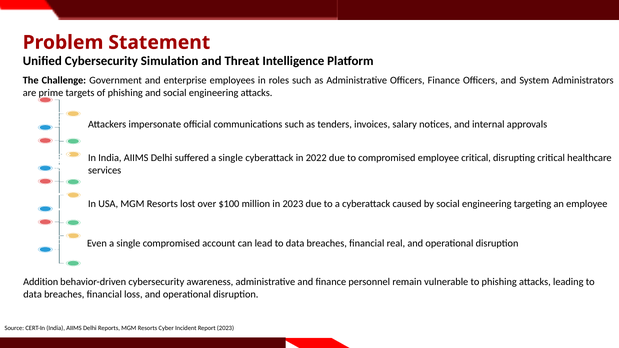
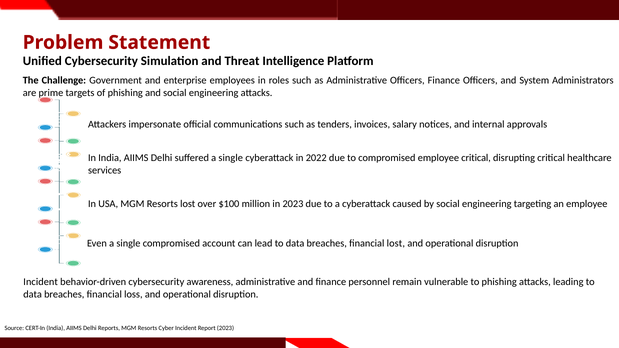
financial real: real -> lost (396, 244)
Addition: Addition -> Incident (41, 282)
